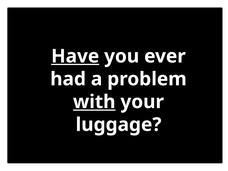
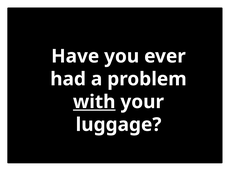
Have underline: present -> none (75, 56)
